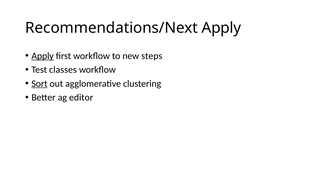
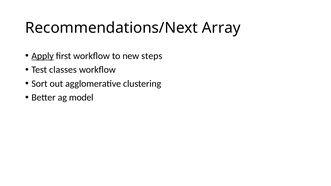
Recommendations/Next Apply: Apply -> Array (221, 28)
Sort underline: present -> none (39, 84)
editor: editor -> model (81, 98)
